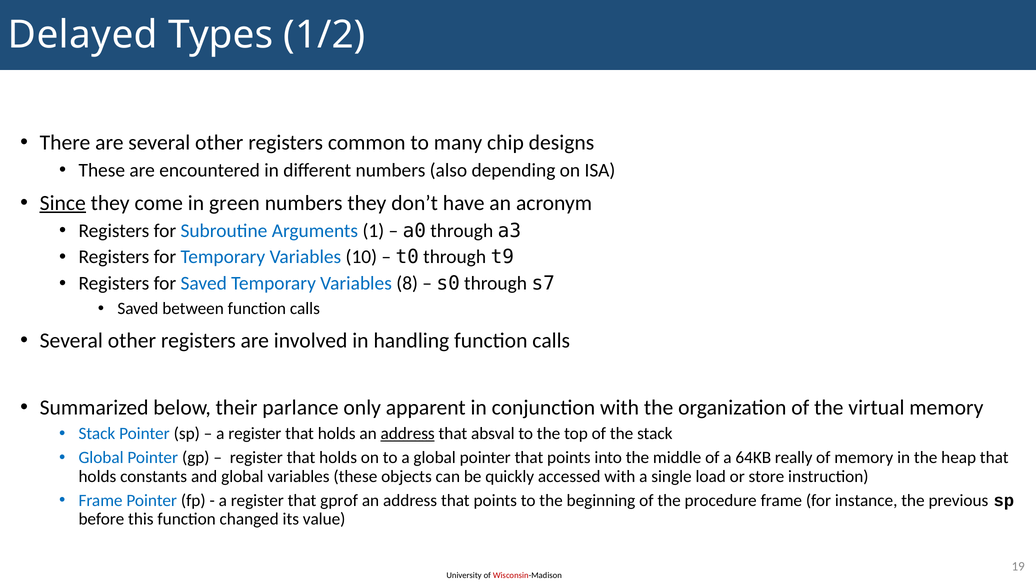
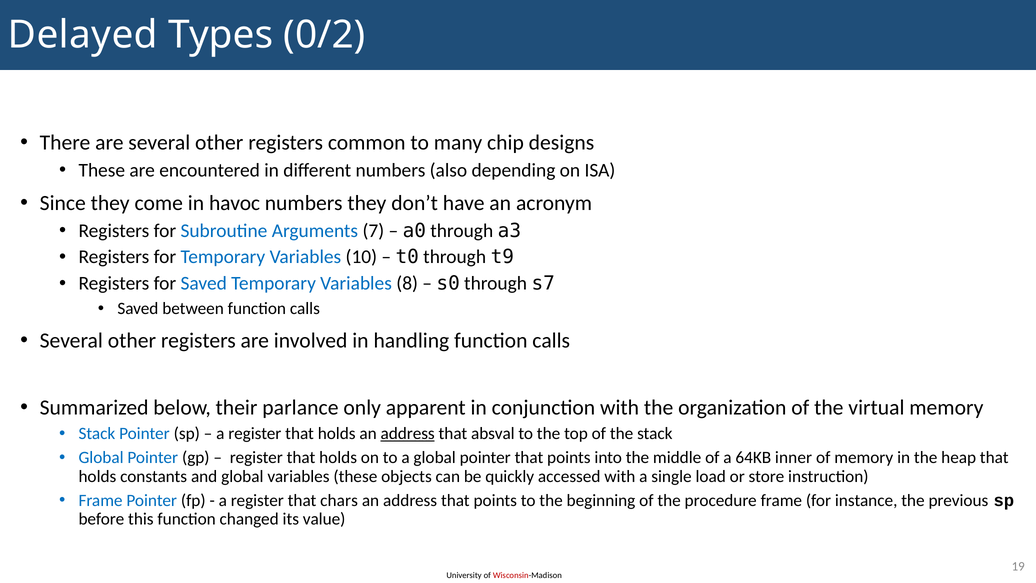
1/2: 1/2 -> 0/2 (325, 35)
Since underline: present -> none (63, 203)
green: green -> havoc (235, 203)
1: 1 -> 7 (373, 231)
really: really -> inner (794, 458)
gprof: gprof -> chars (339, 500)
